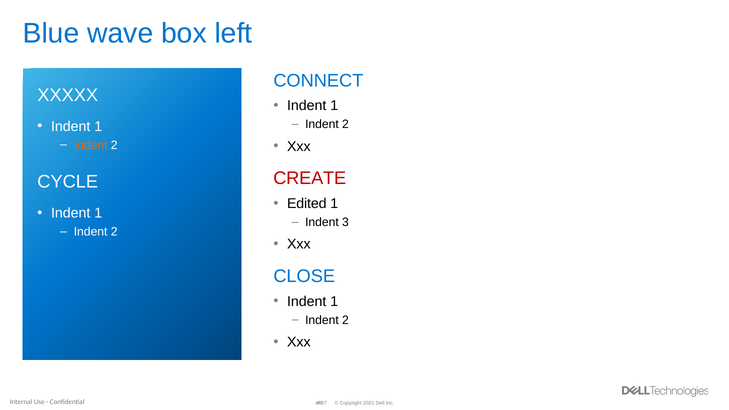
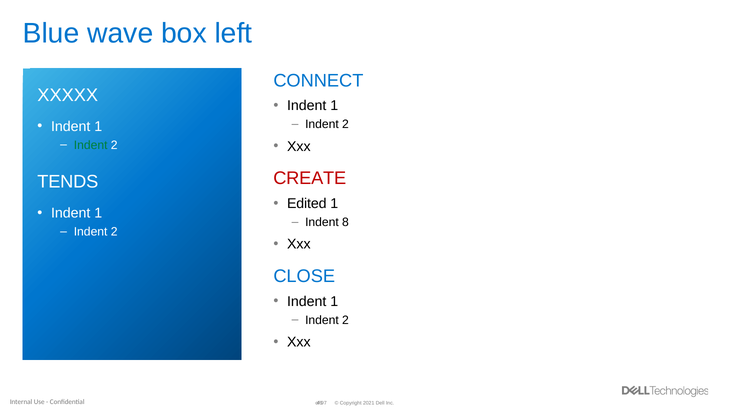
Indent colour: orange -> green (91, 145)
CYCLE: CYCLE -> TENDS (68, 182)
3: 3 -> 8 (345, 222)
